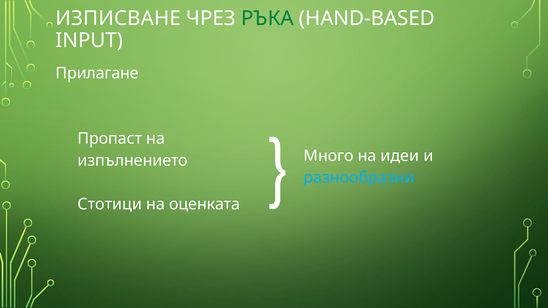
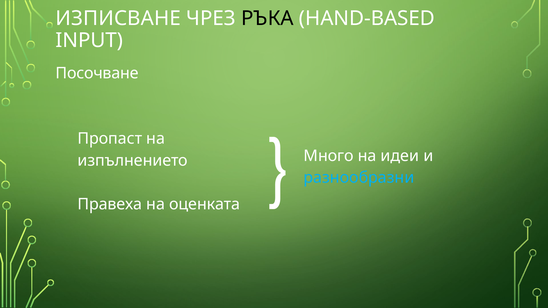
РЪКА colour: green -> black (267, 18)
Прилагане: Прилагане -> Посочване (97, 73)
Стотици: Стотици -> Правеха (110, 204)
